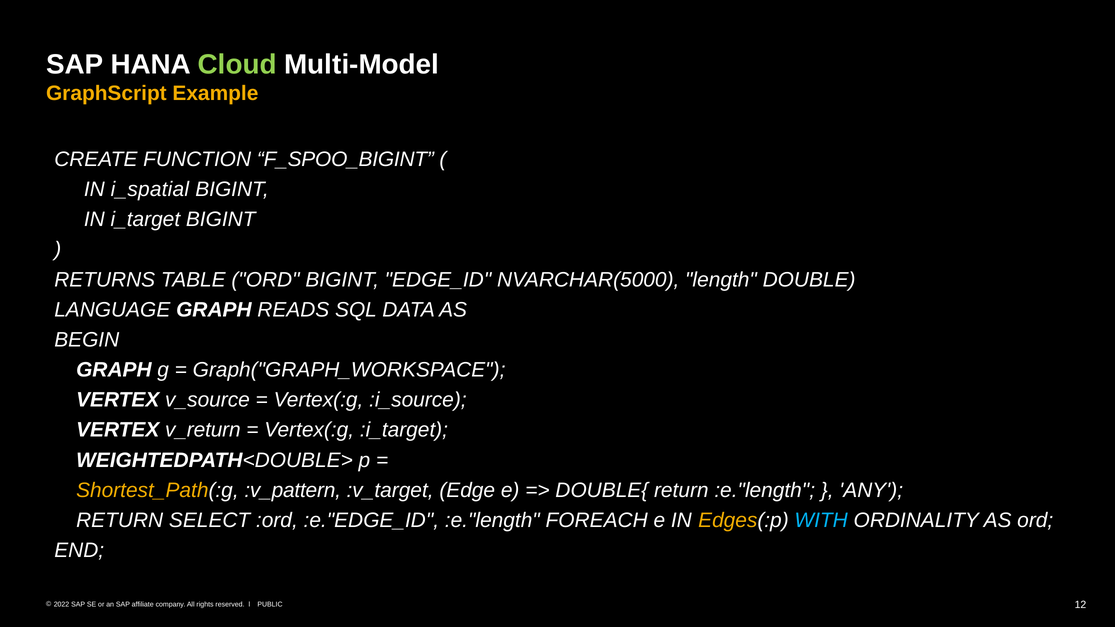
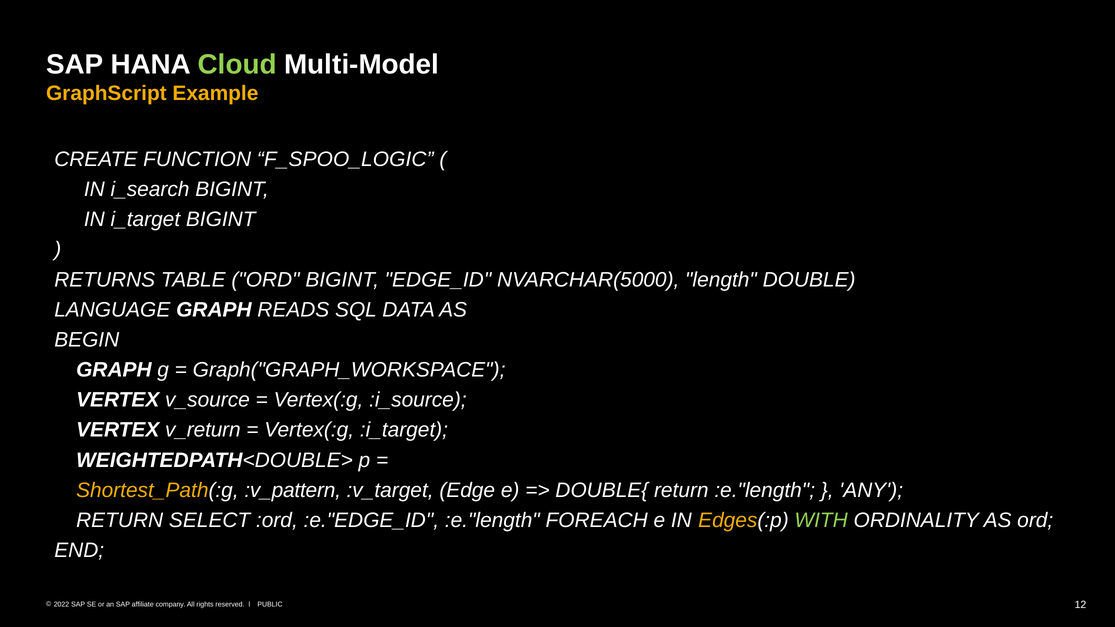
F_SPOO_BIGINT: F_SPOO_BIGINT -> F_SPOO_LOGIC (345, 159)
i_spatial: i_spatial -> i_search (150, 189)
WITH colour: light blue -> light green (821, 520)
